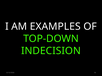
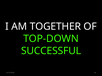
EXAMPLES: EXAMPLES -> TOGETHER (55, 27)
INDECISION: INDECISION -> SUCCESSFUL (51, 51)
